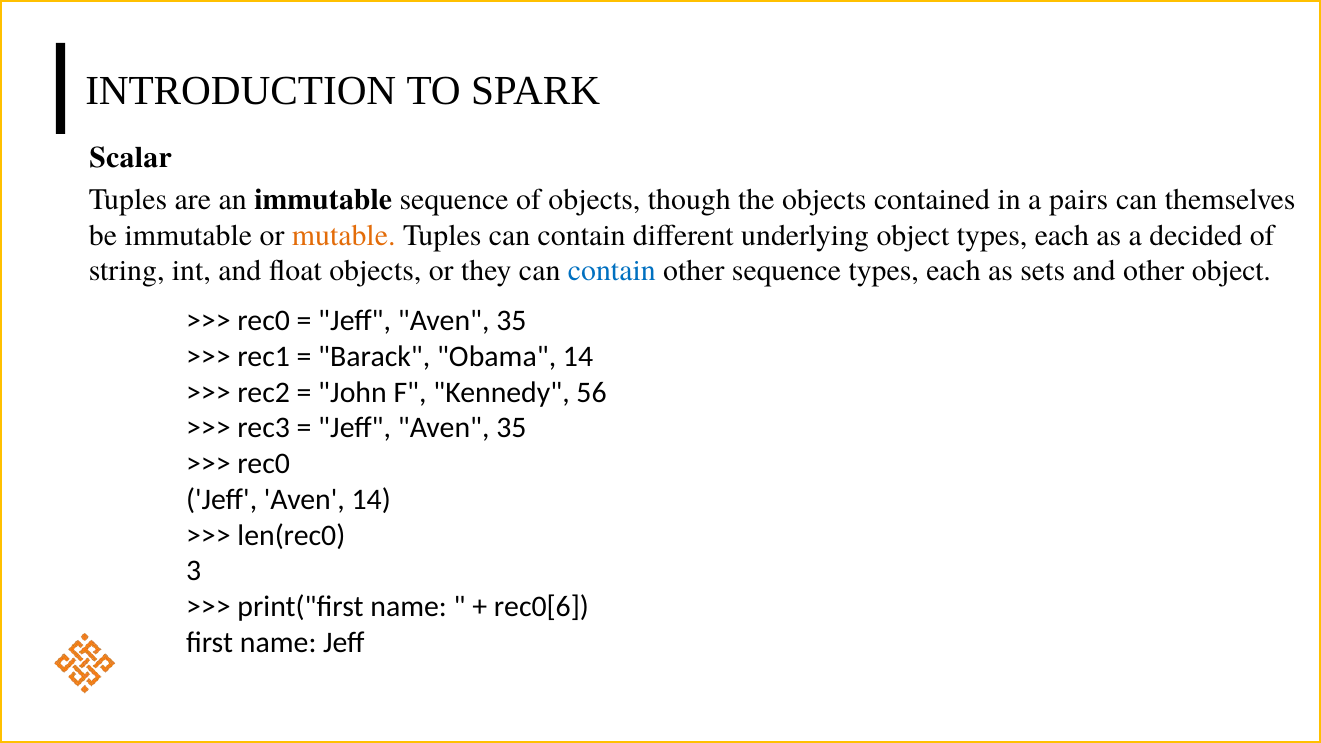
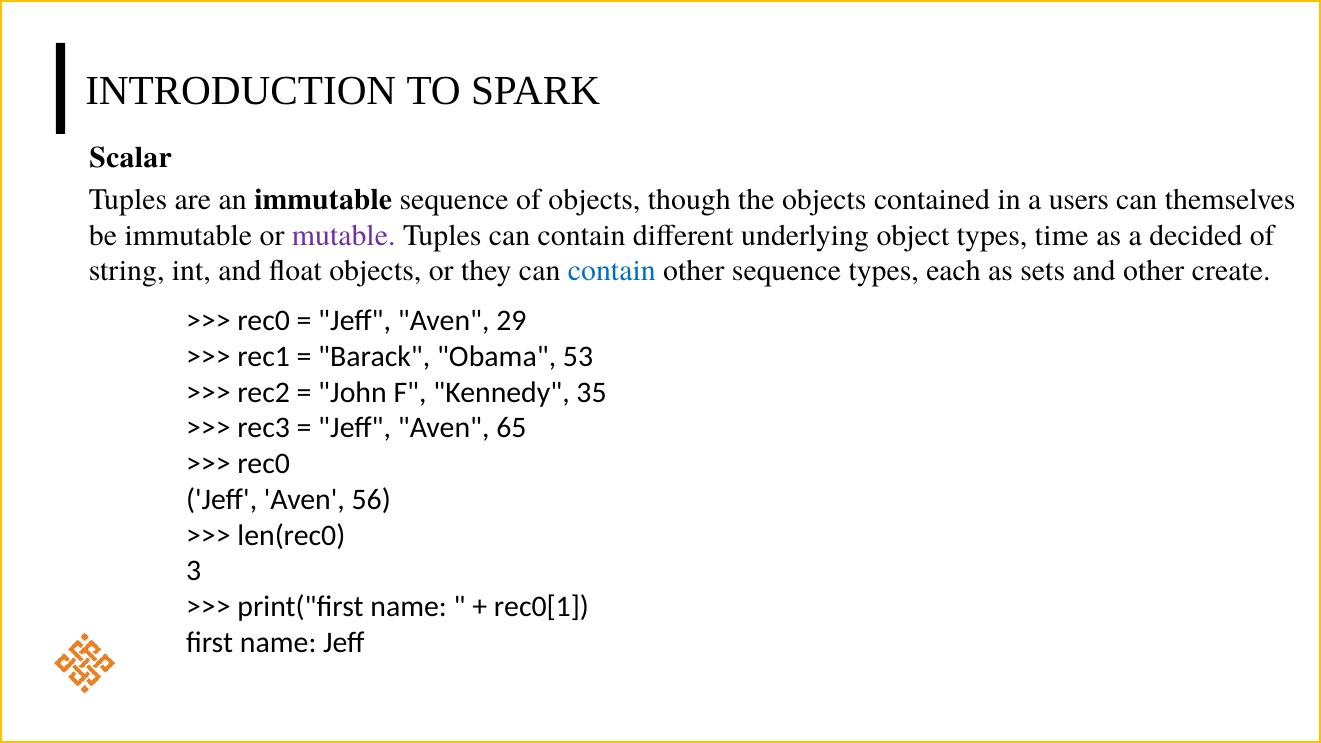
pairs: pairs -> users (1079, 199)
mutable colour: orange -> purple (344, 235)
object types each: each -> time (1062, 235)
other object: object -> create (1231, 271)
35: 35 -> 29 (511, 321)
Obama 14: 14 -> 53 (578, 357)
56: 56 -> 35 (592, 392)
35: 35 -> 65 (511, 428)
Aven 14: 14 -> 56 (371, 500)
rec0[6: rec0[6 -> rec0[1 (541, 607)
